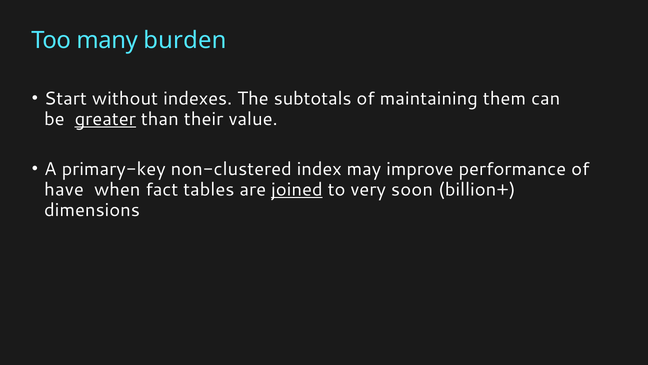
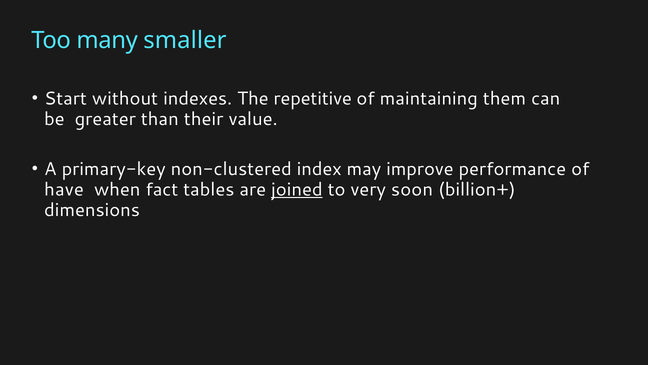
burden: burden -> smaller (185, 40)
subtotals: subtotals -> repetitive (313, 98)
greater underline: present -> none (105, 119)
